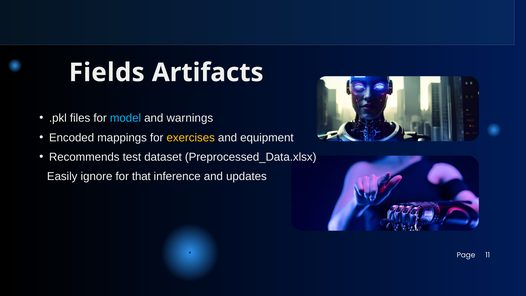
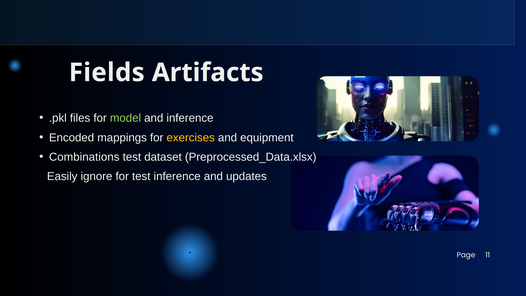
model colour: light blue -> light green (126, 118)
and warnings: warnings -> inference (190, 118)
Recommends: Recommends -> Combinations (84, 157)
for that: that -> test (141, 176)
